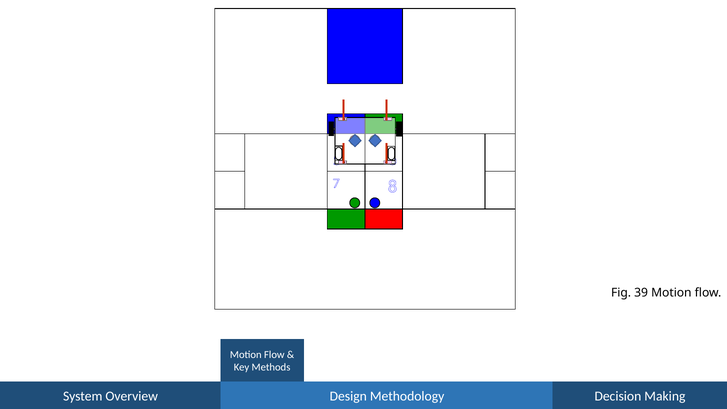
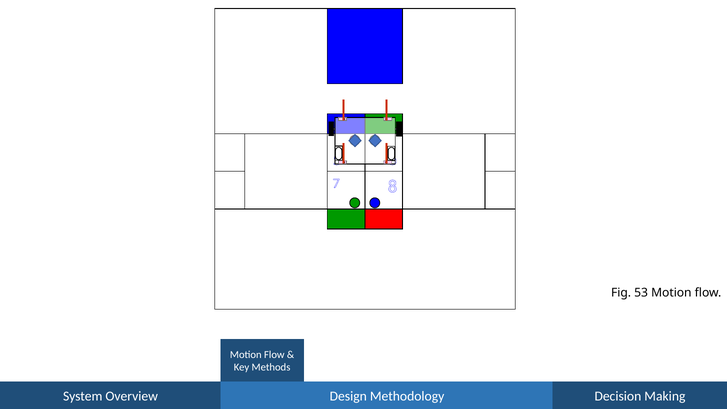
39: 39 -> 53 (641, 293)
